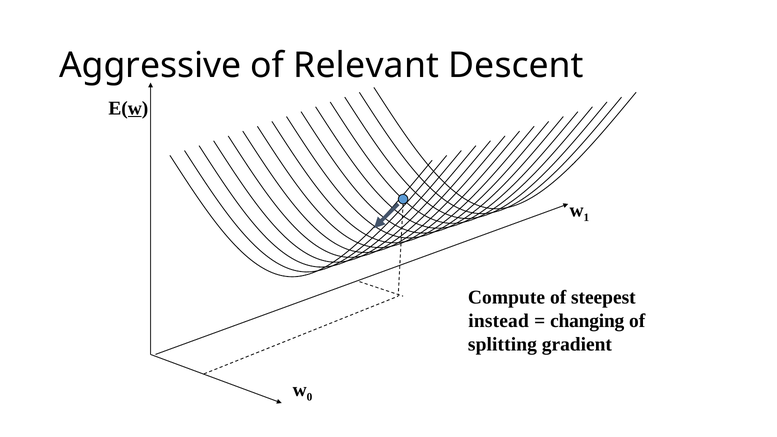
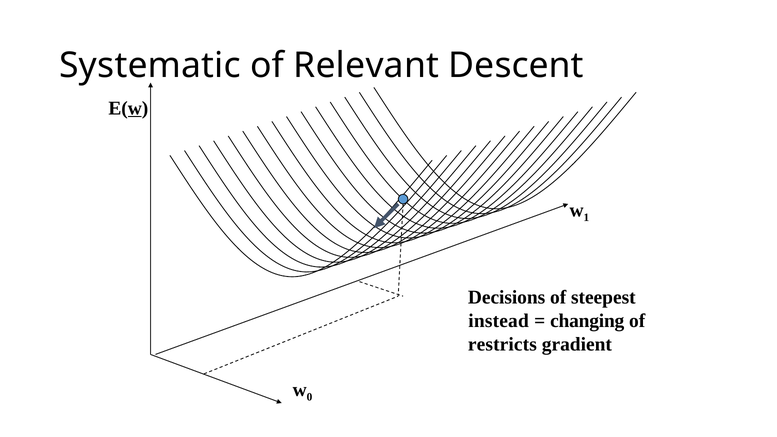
Aggressive: Aggressive -> Systematic (150, 65)
Compute: Compute -> Decisions (507, 298)
splitting: splitting -> restricts (502, 344)
